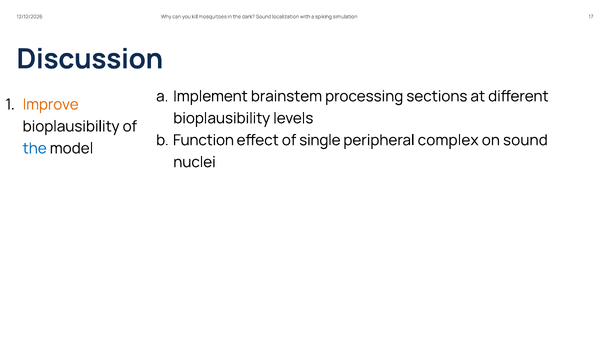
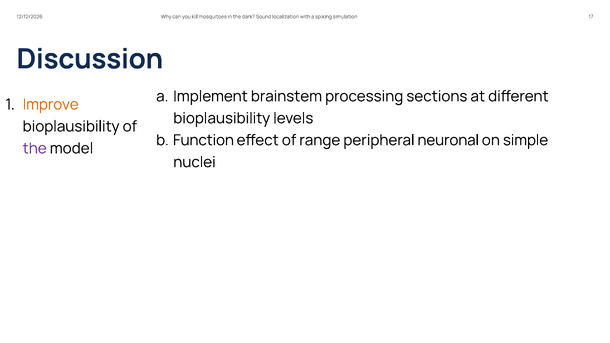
single: single -> range (320, 140)
complex: complex -> neuronal (448, 140)
on sound: sound -> simple (526, 140)
the colour: blue -> purple (35, 148)
